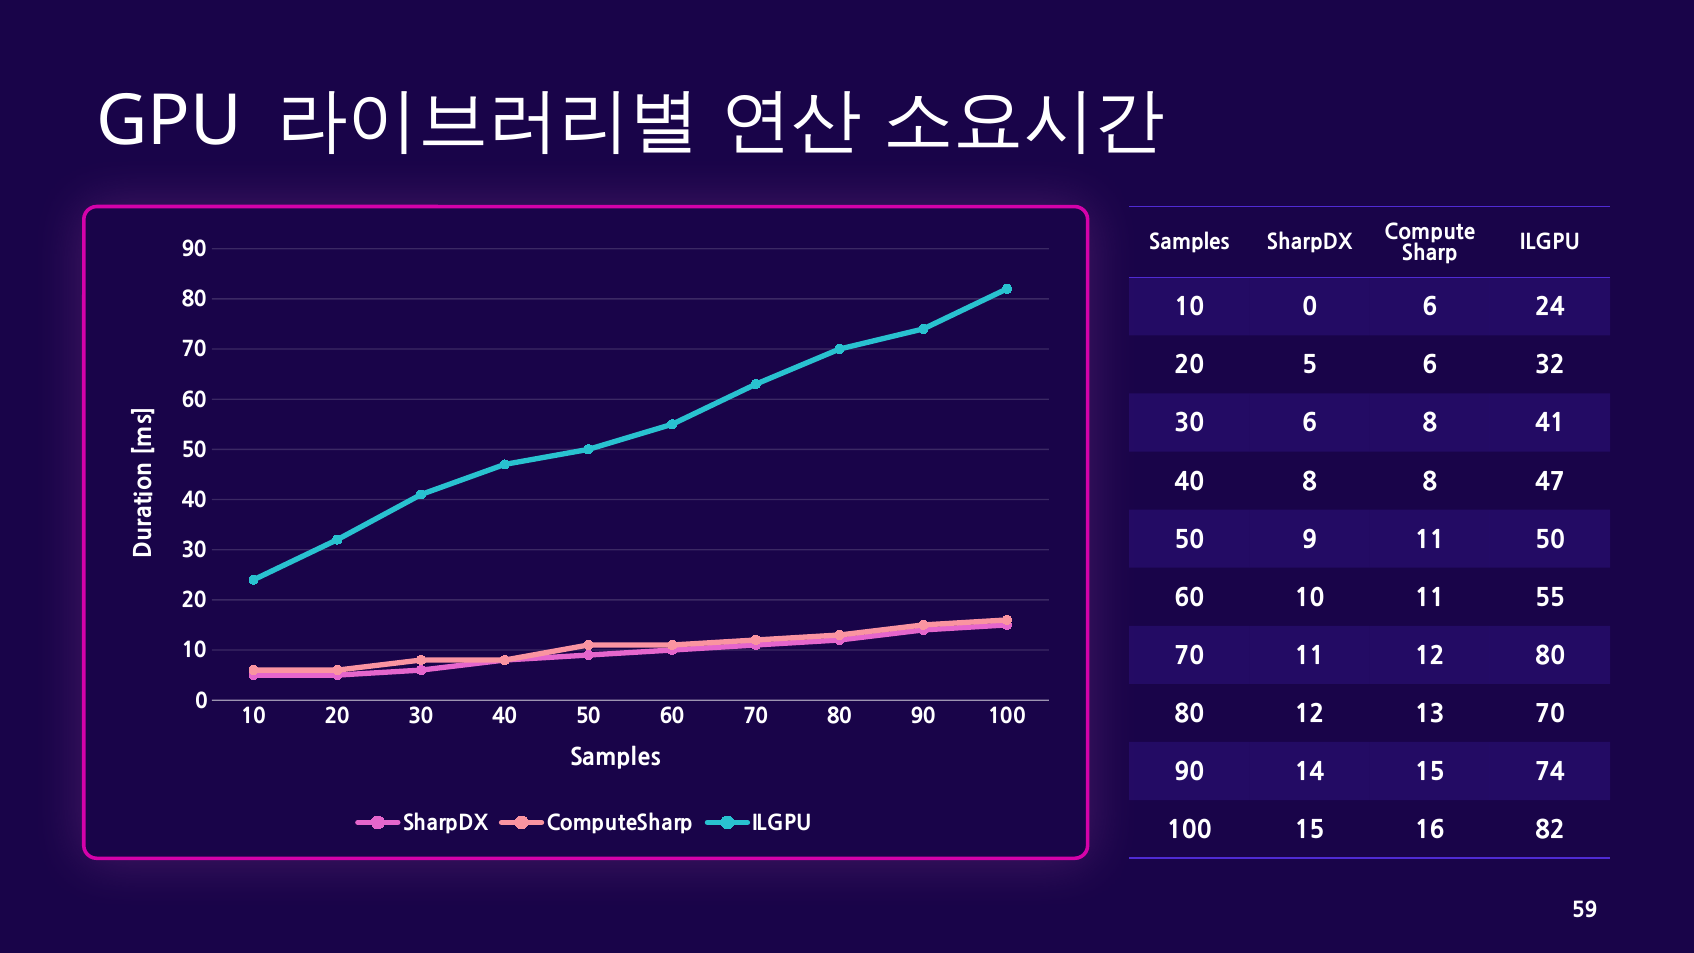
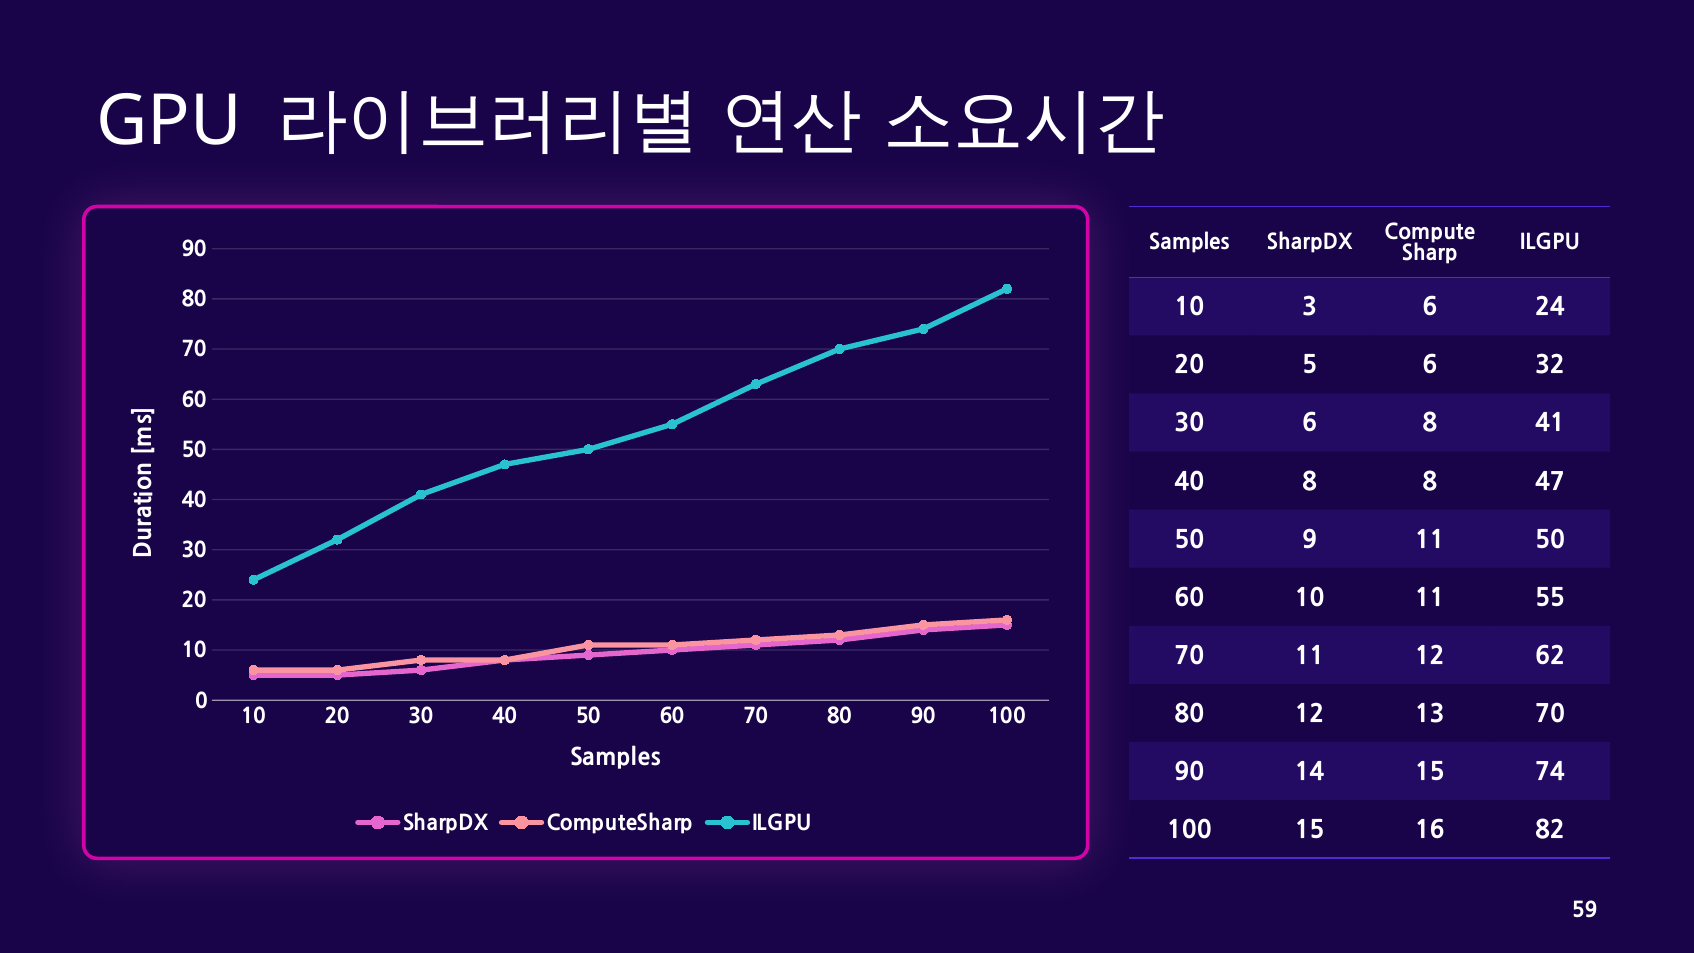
10 0: 0 -> 3 (1310, 308)
12 80: 80 -> 62 (1550, 656)
